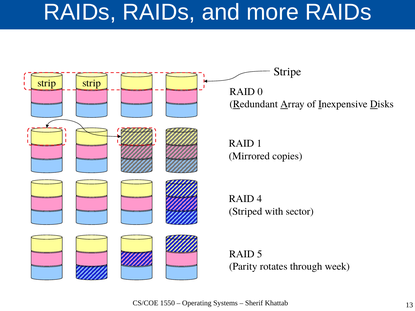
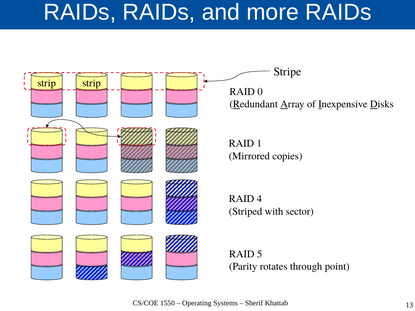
week: week -> point (337, 267)
